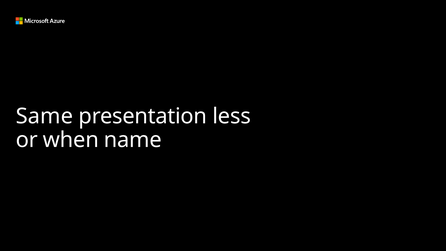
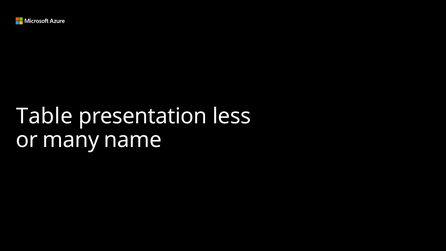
Same: Same -> Table (44, 116)
when: when -> many (71, 140)
